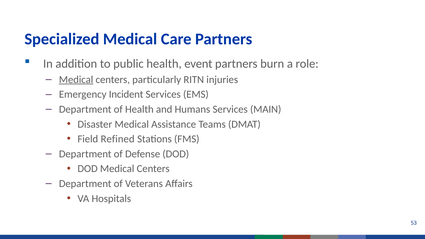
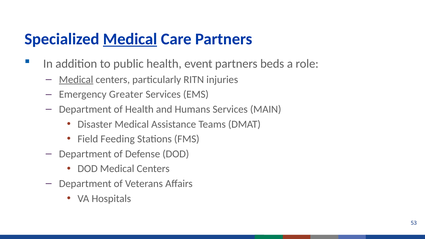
Medical underline: none -> present (130, 39)
burn: burn -> beds (272, 64)
Incident: Incident -> Greater (126, 94)
Refined: Refined -> Feeding (118, 139)
